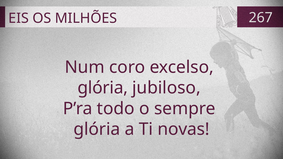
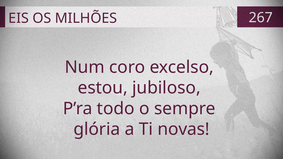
glória: glória -> estou (103, 88)
